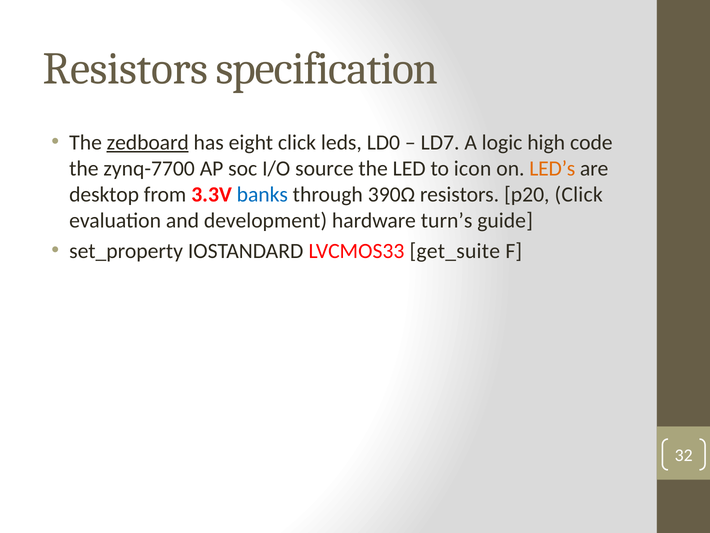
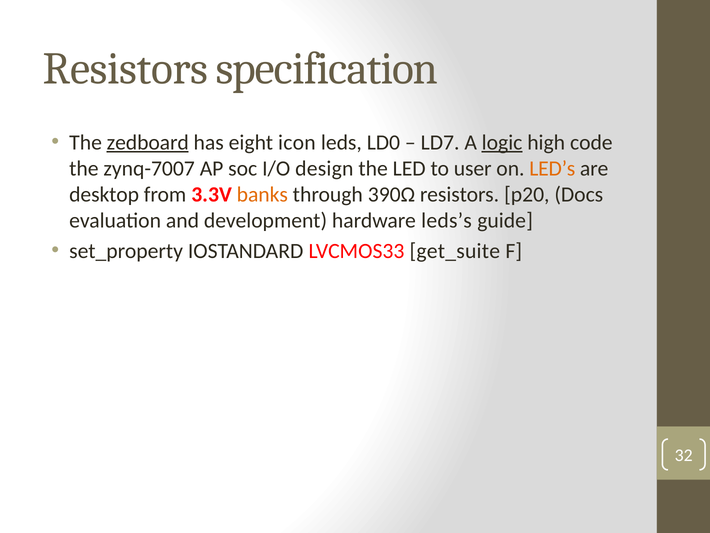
eight click: click -> icon (297, 142)
logic underline: none -> present (502, 142)
zynq-7700: zynq-7700 -> zynq-7007 (149, 168)
source: source -> design (324, 168)
icon: icon -> user (473, 168)
banks colour: blue -> orange (262, 194)
p20 Click: Click -> Docs (579, 194)
turn’s: turn’s -> leds’s (447, 220)
